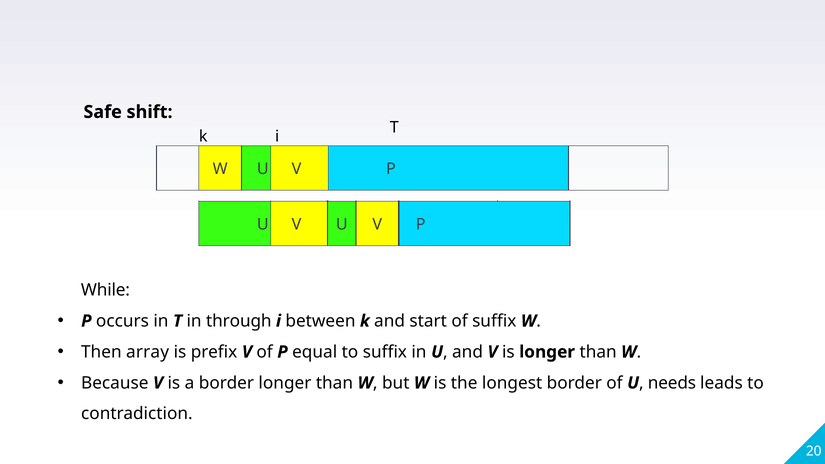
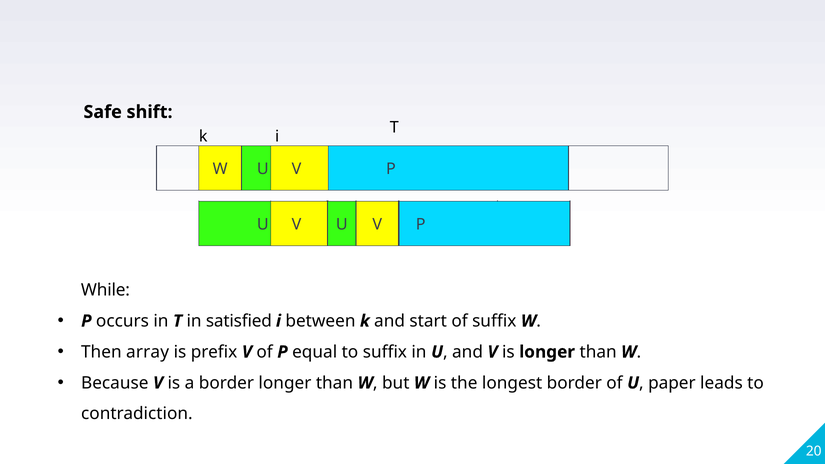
through: through -> satisfied (239, 321)
needs: needs -> paper (672, 383)
